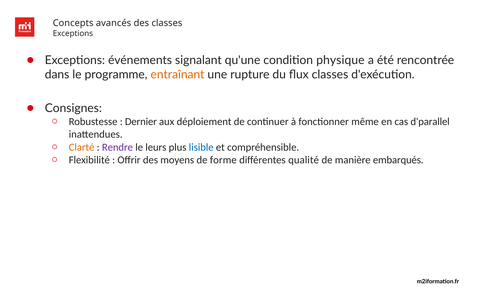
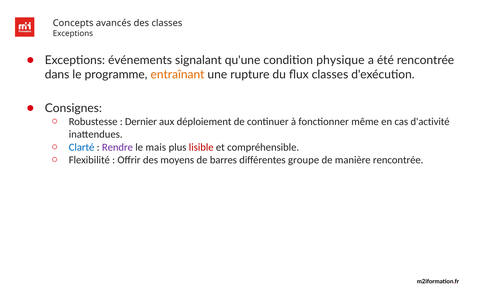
d'parallel: d'parallel -> d'activité (430, 122)
Clarté colour: orange -> blue (82, 147)
leurs: leurs -> mais (156, 147)
lisible colour: blue -> red (201, 147)
forme: forme -> barres (223, 160)
qualité: qualité -> groupe (304, 160)
manière embarqués: embarqués -> rencontrée (398, 160)
